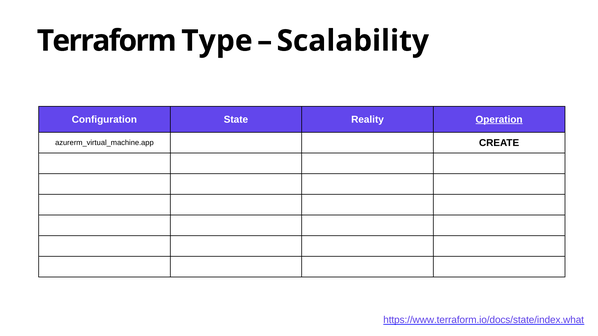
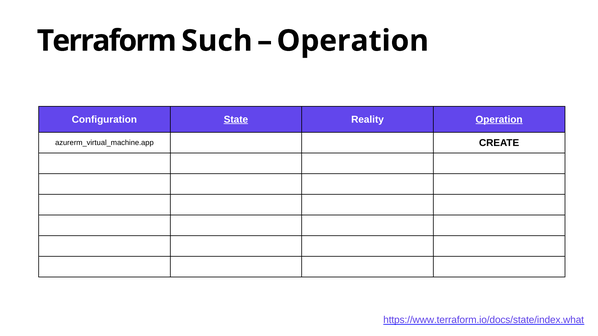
Type: Type -> Such (217, 41)
Scalability: Scalability -> Operation (353, 41)
State underline: none -> present (236, 120)
